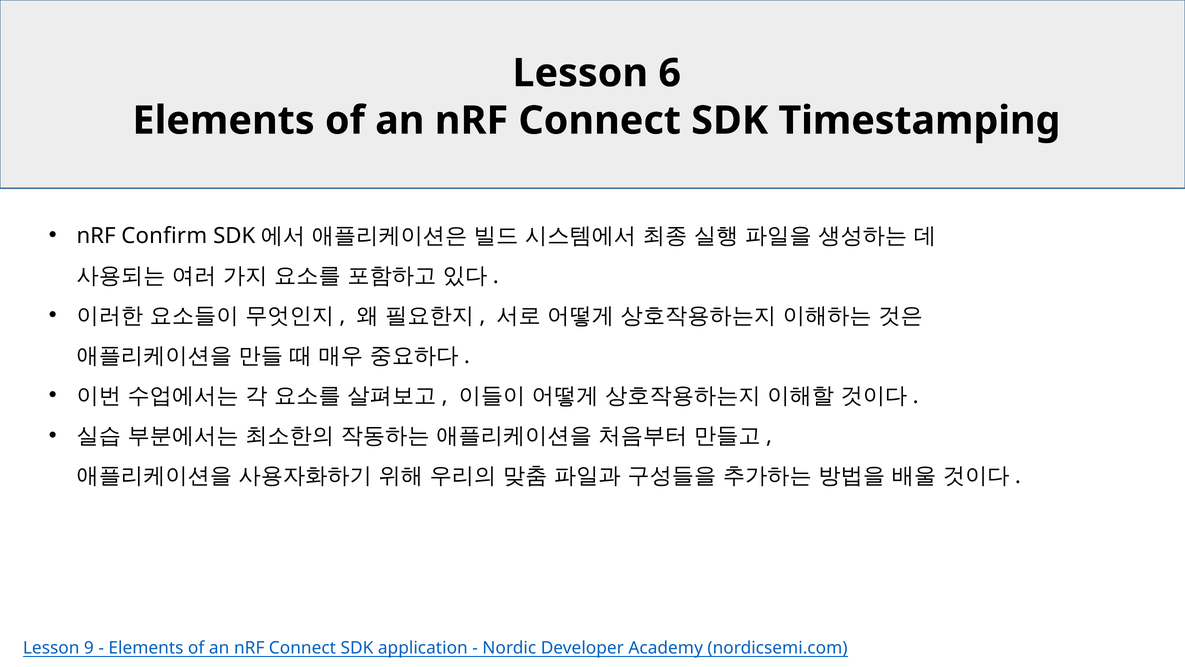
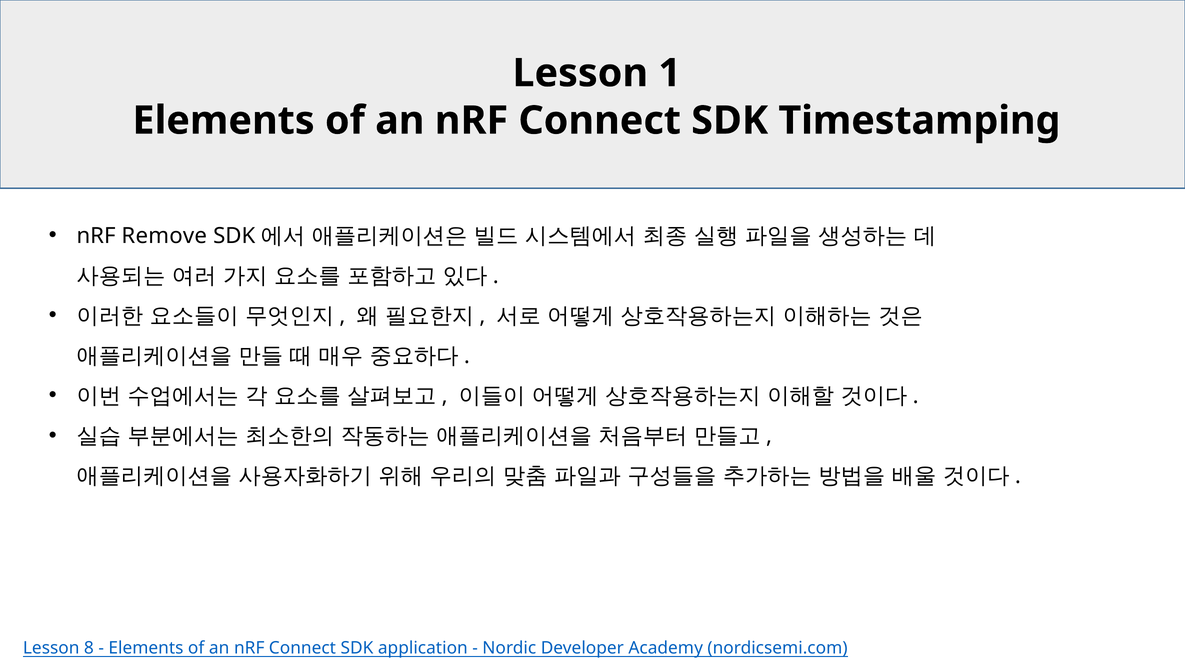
6: 6 -> 1 (670, 73)
Confirm: Confirm -> Remove (164, 236)
9: 9 -> 8 (89, 648)
